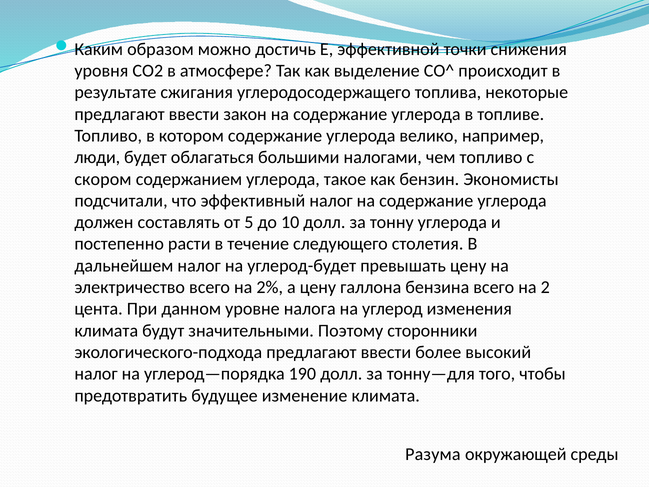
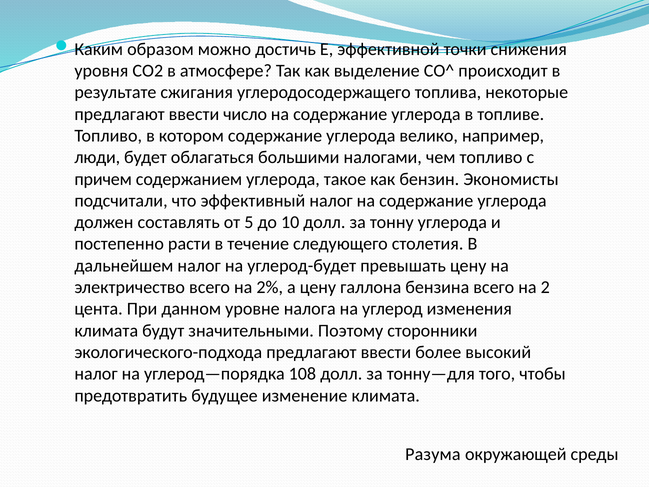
закон: закон -> число (245, 114)
скором: скором -> причем (103, 179)
190: 190 -> 108 (302, 374)
